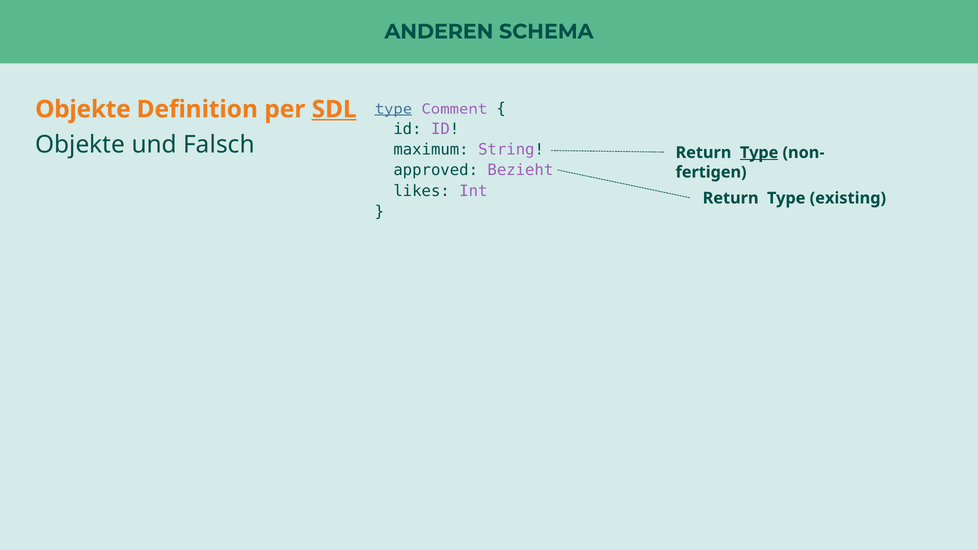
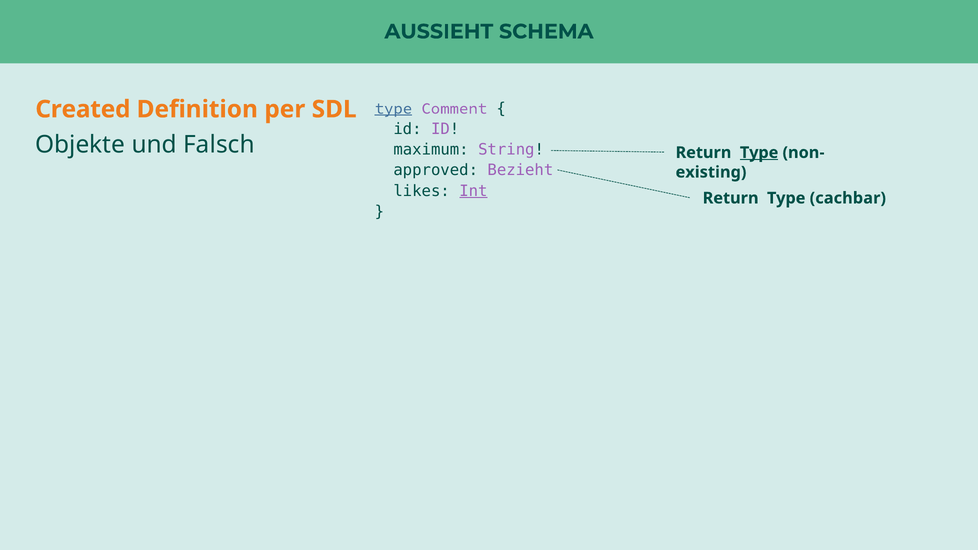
ANDEREN: ANDEREN -> AUSSIEHT (439, 32)
Objekte: Objekte -> Created (83, 109)
SDL underline: present -> none (334, 109)
fertigen: fertigen -> existing (711, 172)
Int underline: none -> present (473, 191)
existing: existing -> cachbar (848, 198)
